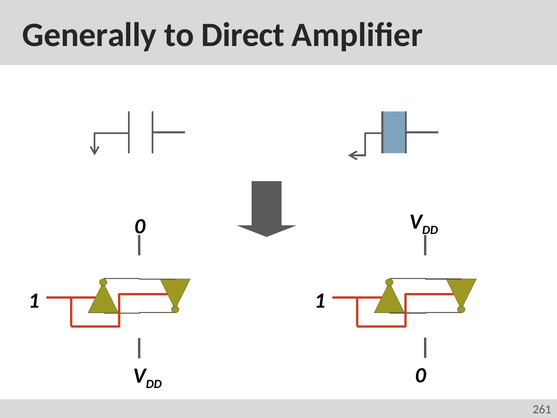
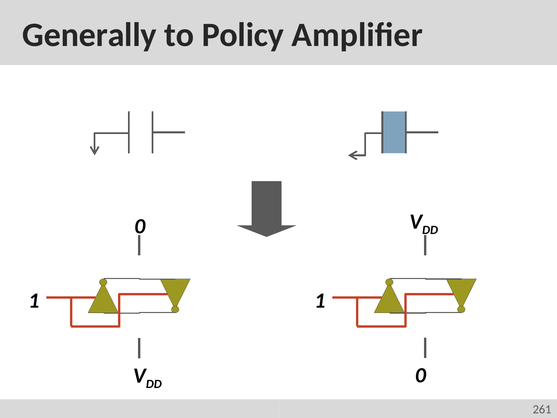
Direct: Direct -> Policy (243, 35)
